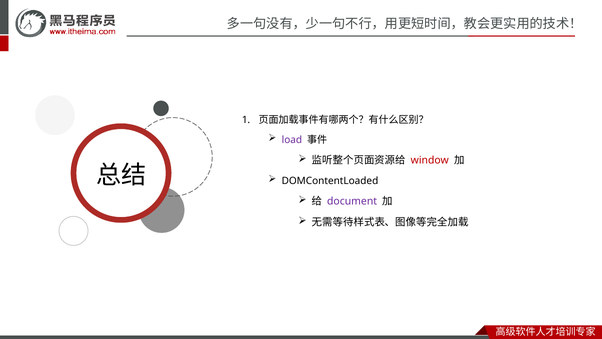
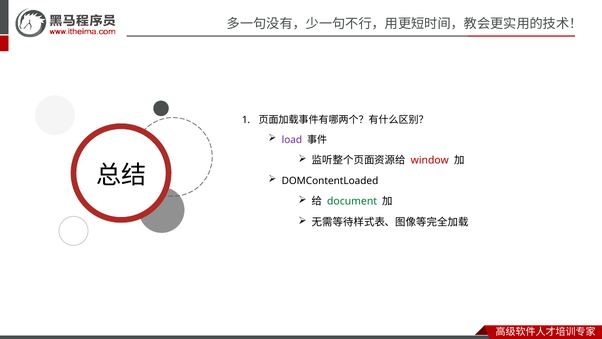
document colour: purple -> green (352, 201)
